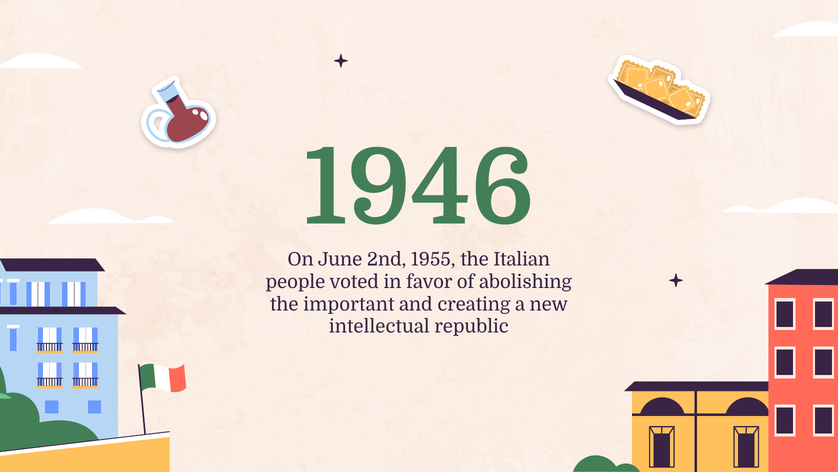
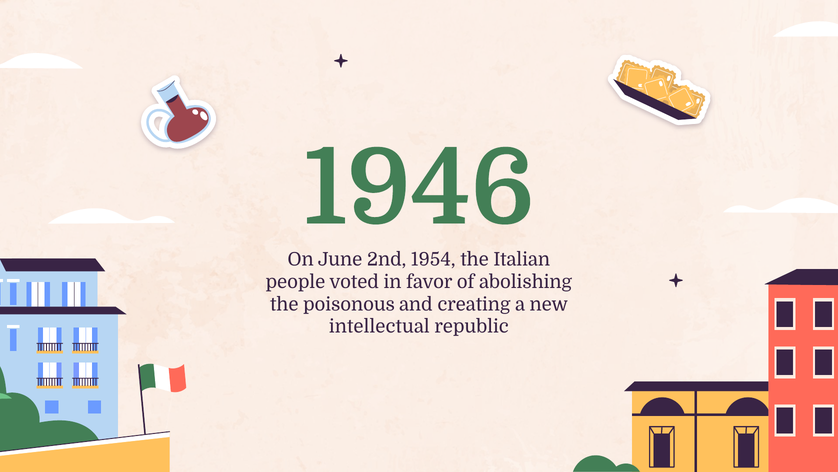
1955: 1955 -> 1954 (433, 259)
important: important -> poisonous (349, 304)
